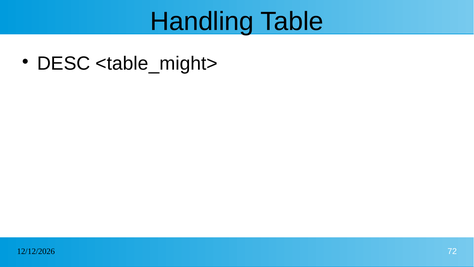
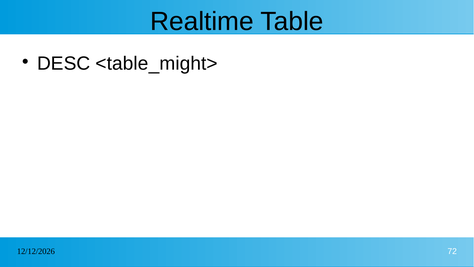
Handling: Handling -> Realtime (202, 21)
